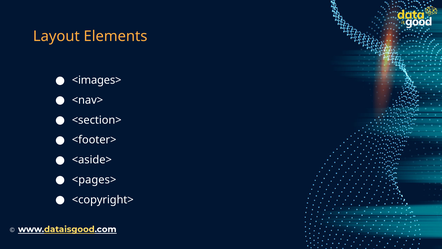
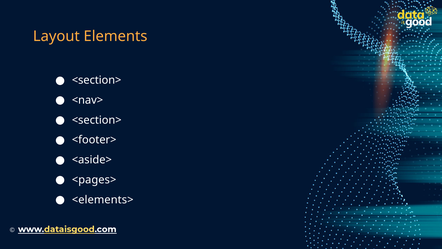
<images>: <images> -> <section> (97, 80)
<copyright>: <copyright> -> <elements> (103, 199)
